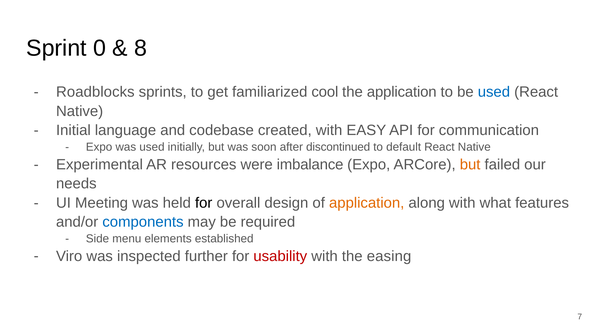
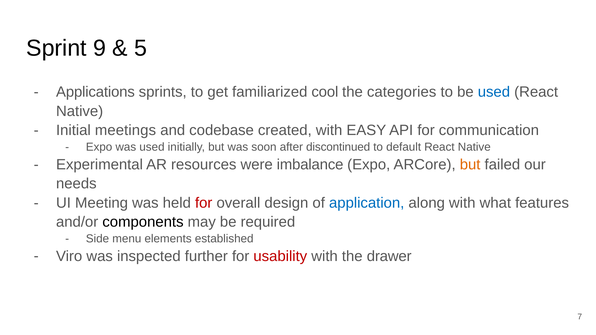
0: 0 -> 9 (99, 48)
8: 8 -> 5 (141, 48)
Roadblocks: Roadblocks -> Applications (95, 92)
the application: application -> categories (402, 92)
language: language -> meetings (125, 130)
for colour: black -> red (204, 203)
application colour: orange -> blue (367, 203)
components colour: blue -> black (143, 222)
easing: easing -> drawer (389, 256)
